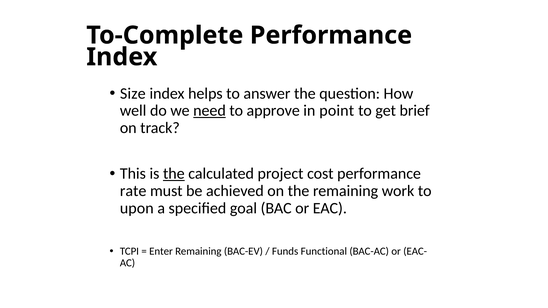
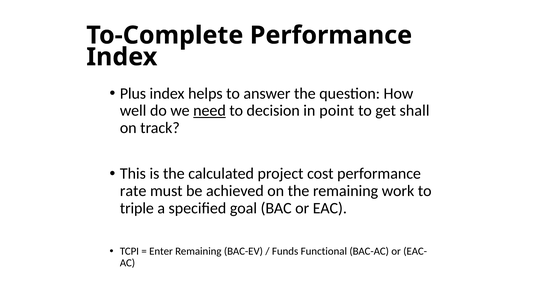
Size: Size -> Plus (133, 94)
approve: approve -> decision (273, 111)
brief: brief -> shall (415, 111)
the underline: present -> none (174, 174)
upon: upon -> triple (137, 208)
